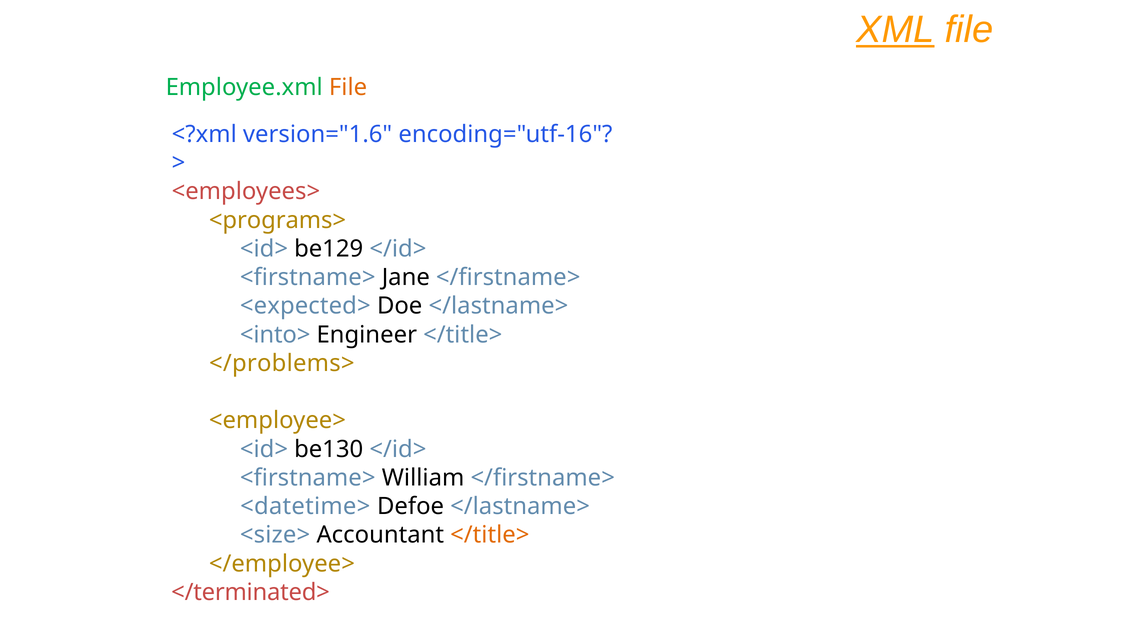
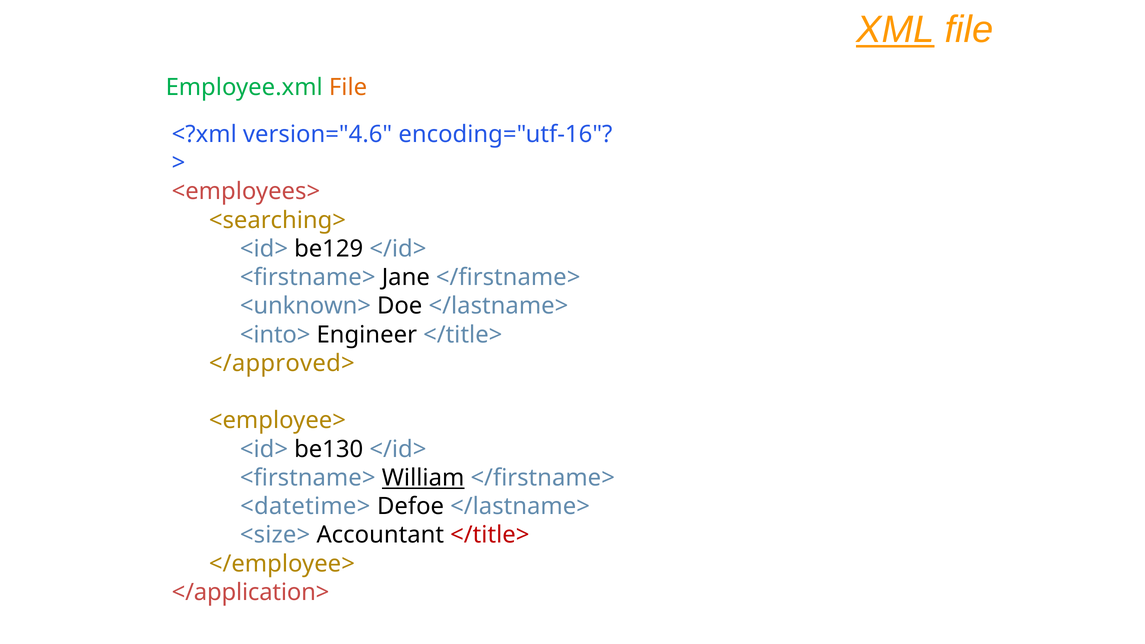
version="1.6: version="1.6 -> version="4.6 (318, 134)
<programs>: <programs> -> <searching> (277, 220)
<expected>: <expected> -> <unknown> (305, 306)
</problems>: </problems> -> </approved> (282, 363)
William underline: none -> present (423, 478)
</title> colour: orange -> red (490, 535)
</terminated>: </terminated> -> </application> (251, 592)
